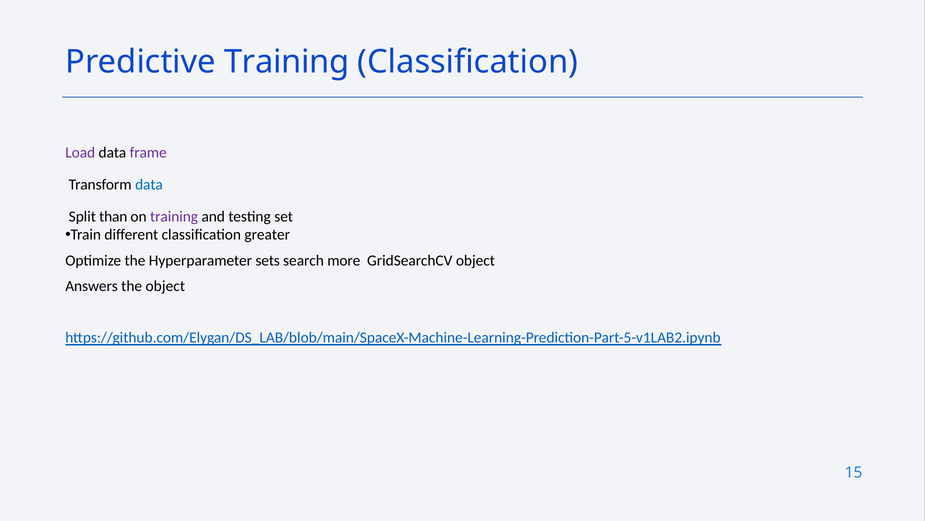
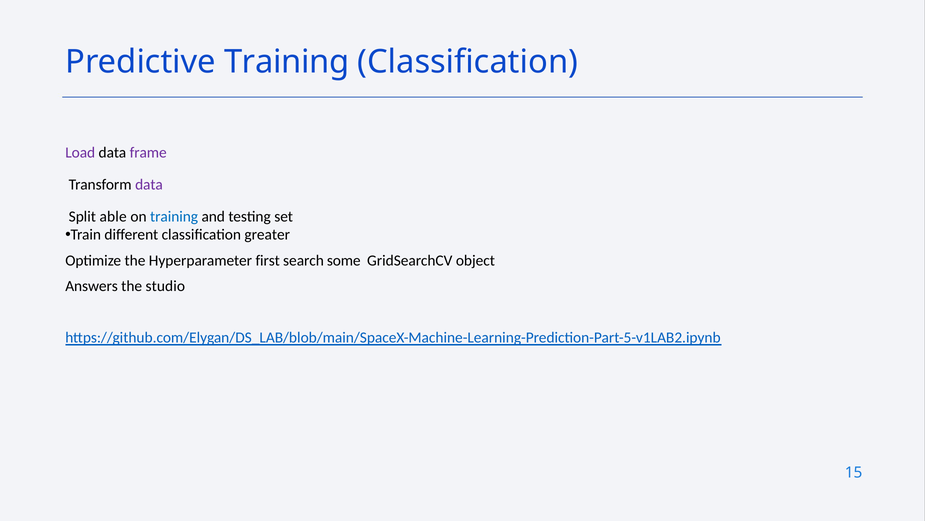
data colour: blue -> purple (149, 184)
than: than -> able (113, 216)
training colour: purple -> blue (174, 216)
sets: sets -> first (268, 260)
more: more -> some (344, 260)
the object: object -> studio (165, 286)
